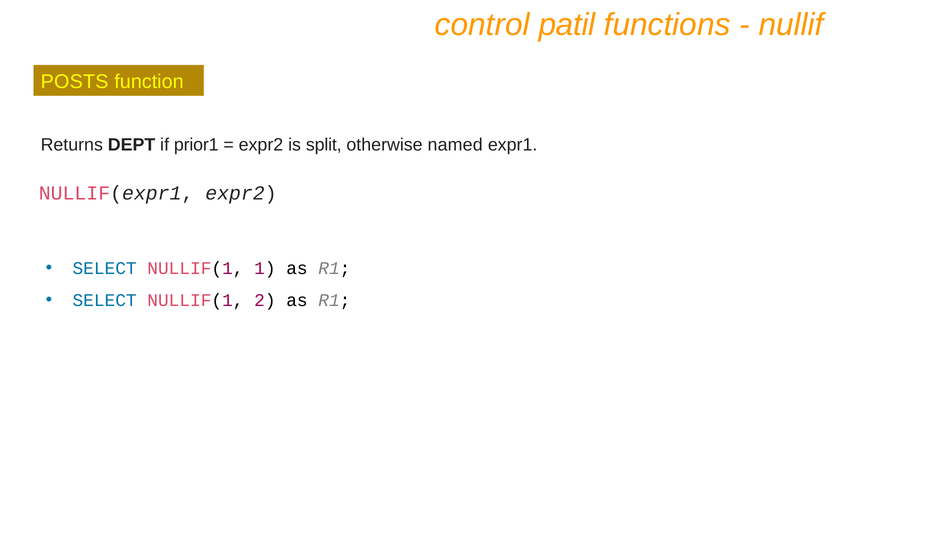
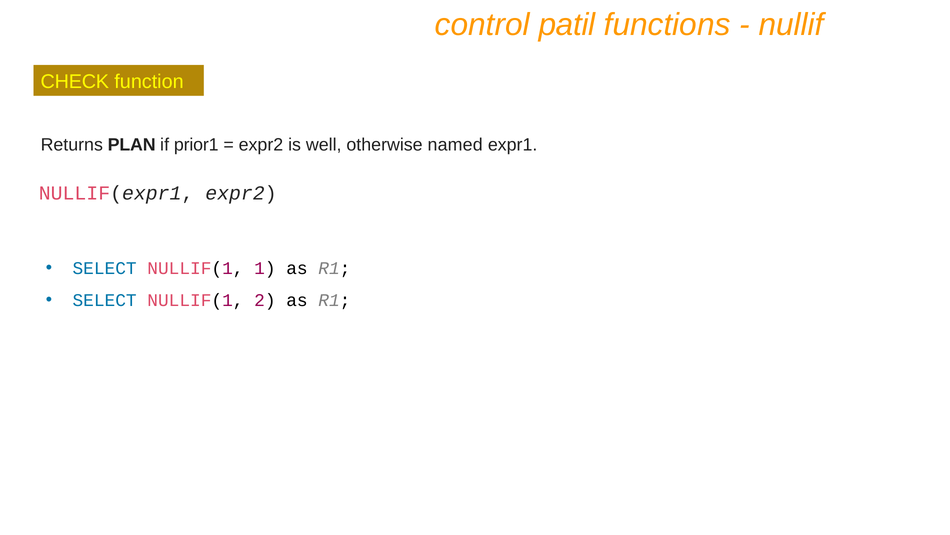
POSTS: POSTS -> CHECK (75, 82)
DEPT: DEPT -> PLAN (132, 145)
split: split -> well (324, 145)
